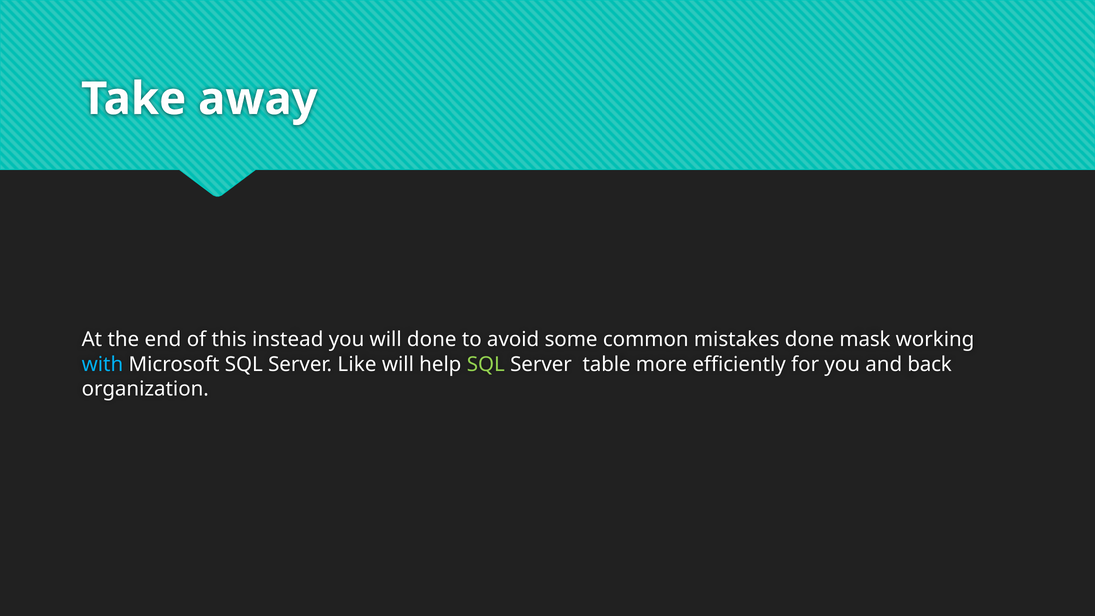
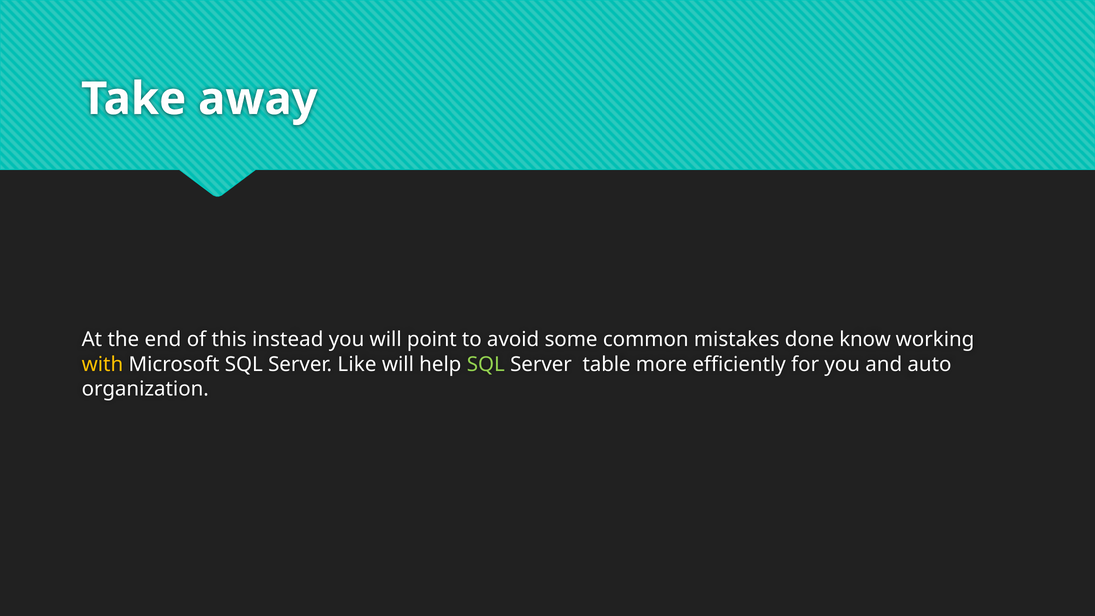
will done: done -> point (432, 340)
mask: mask -> know (865, 340)
with colour: light blue -> yellow (102, 364)
back: back -> auto (929, 364)
